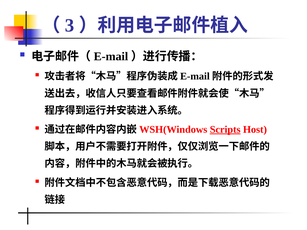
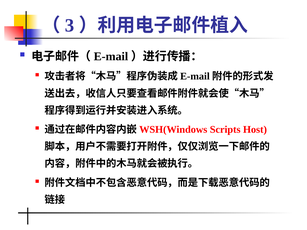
Scripts underline: present -> none (225, 130)
